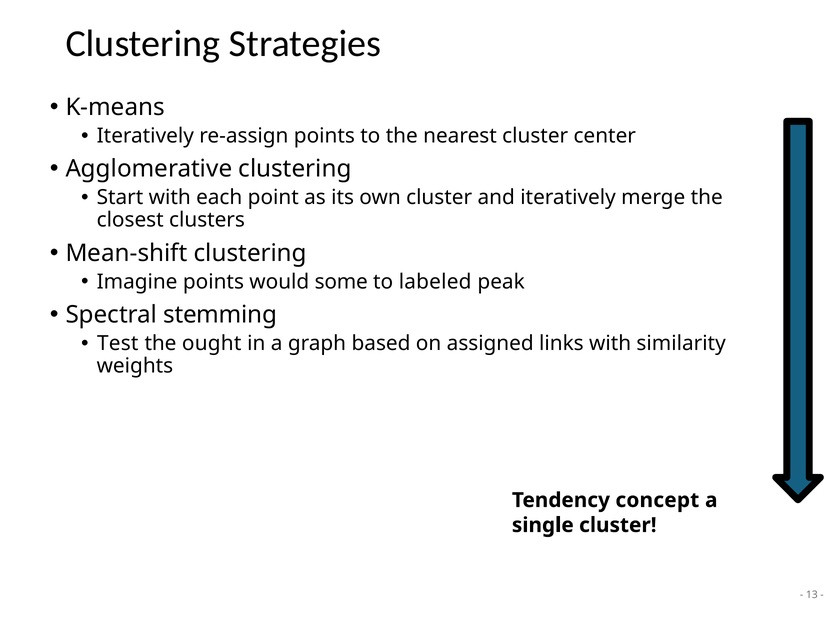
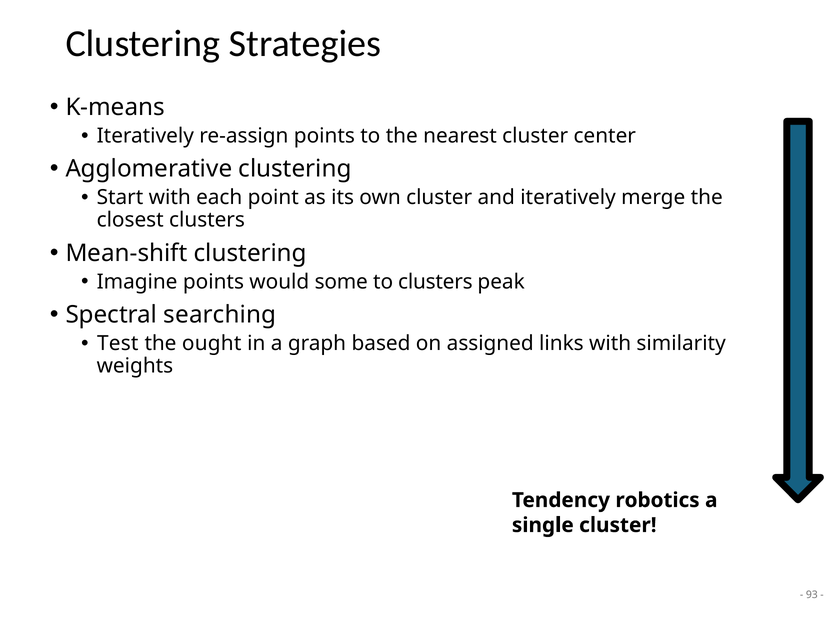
to labeled: labeled -> clusters (435, 282)
stemming: stemming -> searching (220, 315)
concept: concept -> robotics (657, 500)
13: 13 -> 93 (812, 595)
